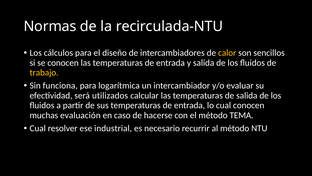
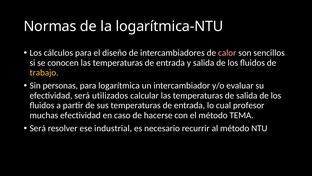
recirculada-NTU: recirculada-NTU -> logarítmica-NTU (169, 26)
calor colour: yellow -> pink (227, 53)
funciona: funciona -> personas (60, 85)
cual conocen: conocen -> profesor (249, 105)
muchas evaluación: evaluación -> efectividad (80, 115)
Cual: Cual -> Será (38, 128)
